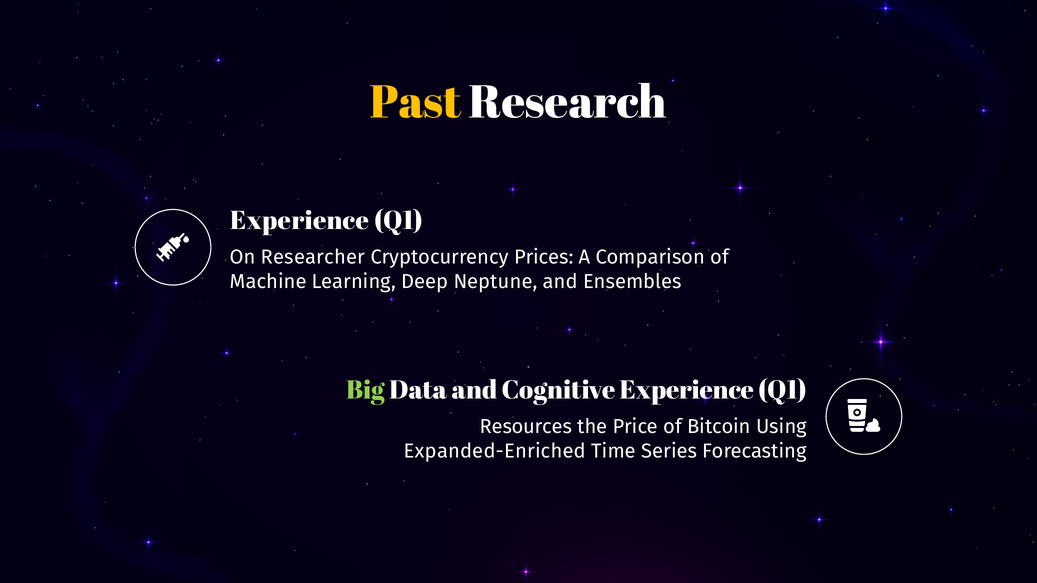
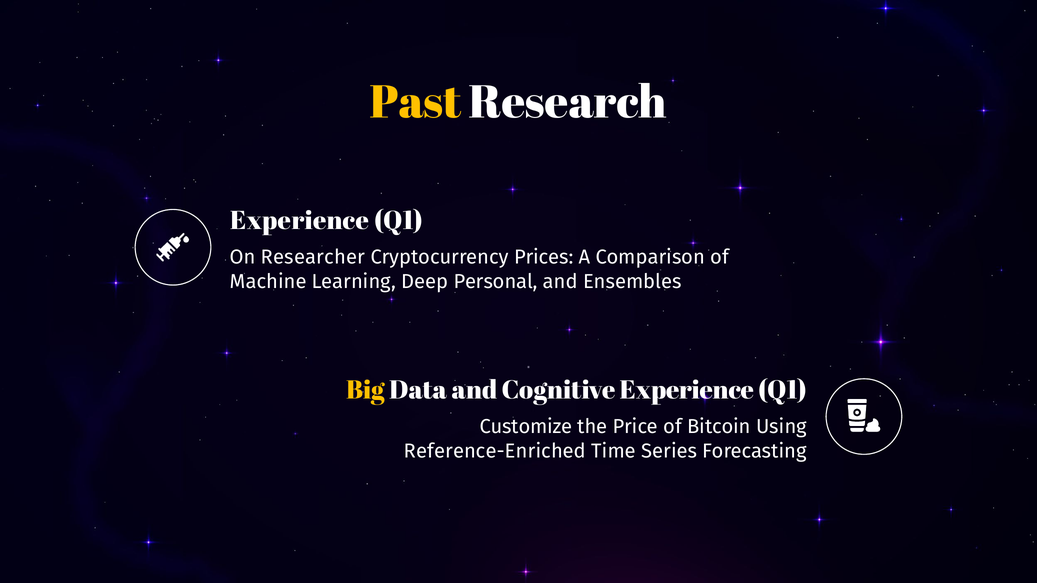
Neptune: Neptune -> Personal (496, 282)
Big colour: light green -> yellow (365, 390)
Resources: Resources -> Customize (526, 427)
Expanded-Enriched: Expanded-Enriched -> Reference-Enriched (495, 451)
